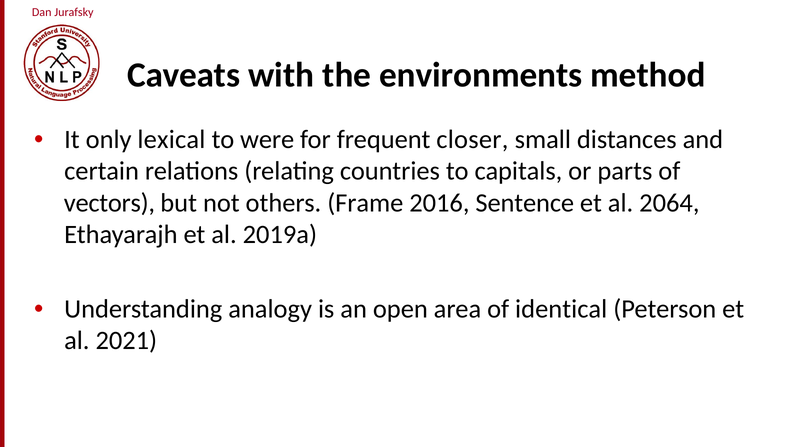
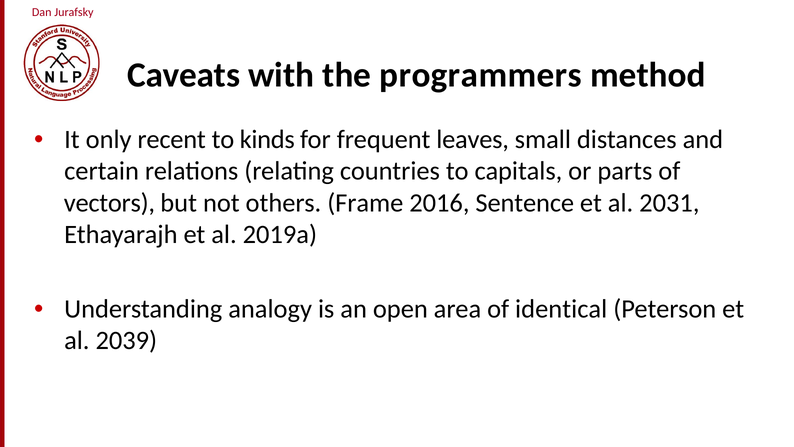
environments: environments -> programmers (481, 75)
lexical: lexical -> recent (172, 139)
were: were -> kinds (267, 139)
closer: closer -> leaves (473, 139)
2064: 2064 -> 2031 (669, 203)
2021: 2021 -> 2039 (126, 340)
